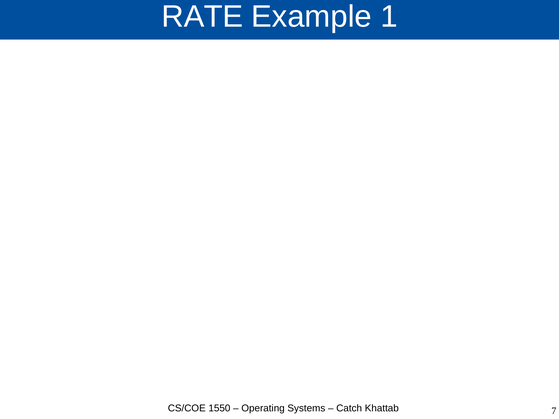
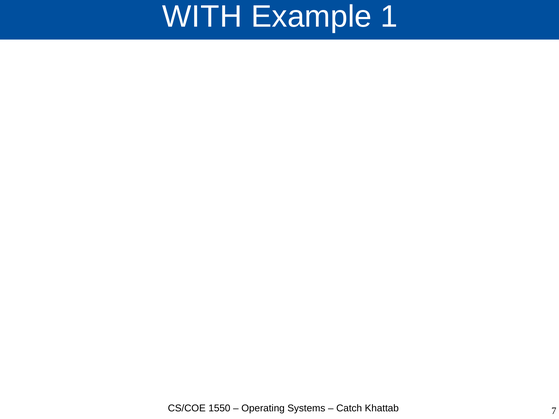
RATE: RATE -> WITH (202, 17)
